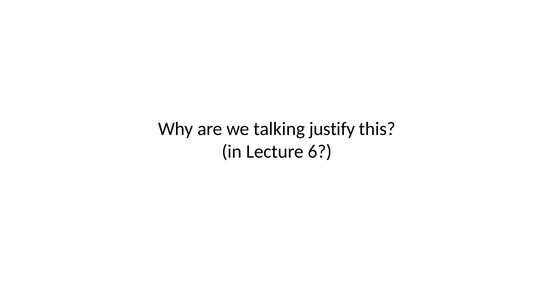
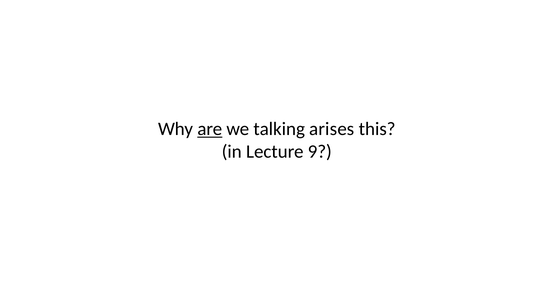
are underline: none -> present (210, 129)
justify: justify -> arises (332, 129)
6: 6 -> 9 (320, 152)
